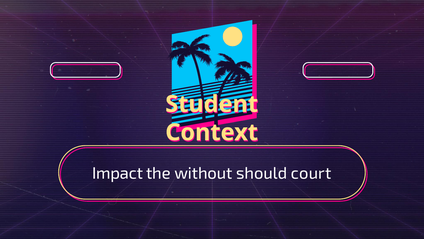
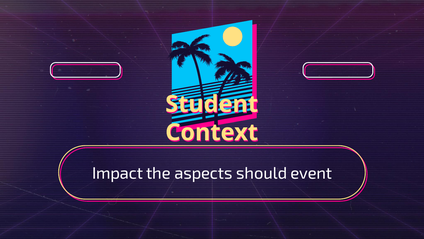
without: without -> aspects (203, 173)
court: court -> event (311, 173)
